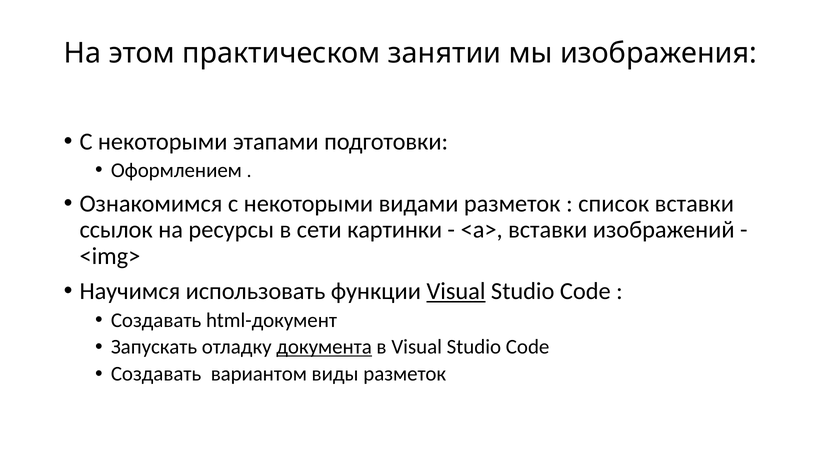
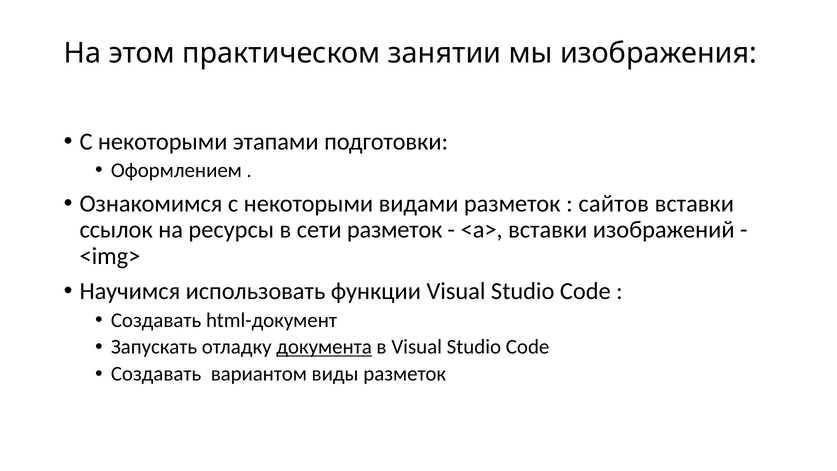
список: список -> сайтов (614, 203)
сети картинки: картинки -> разметок (395, 230)
Visual underline: present -> none (456, 291)
